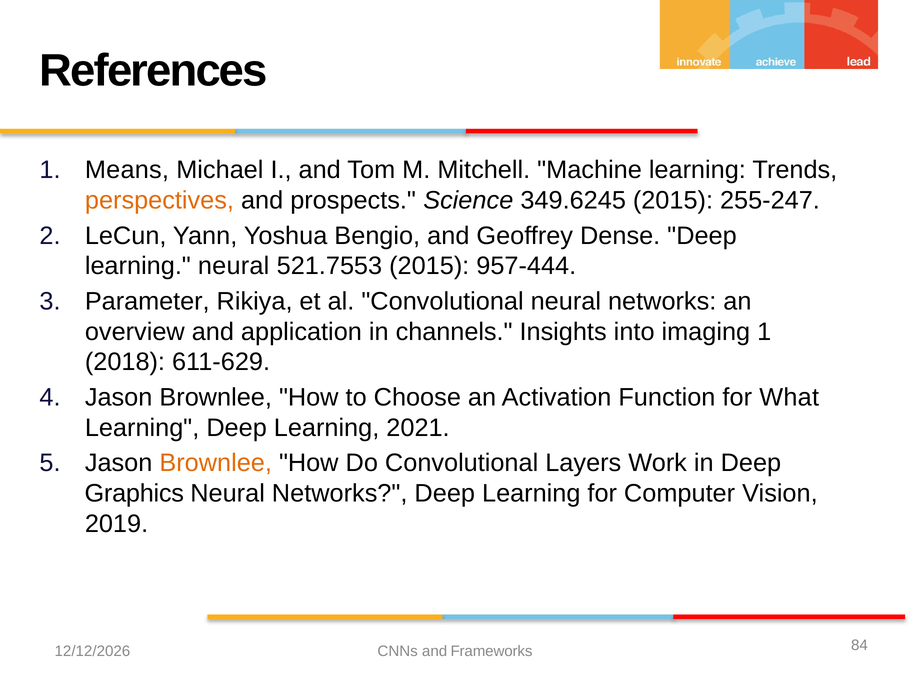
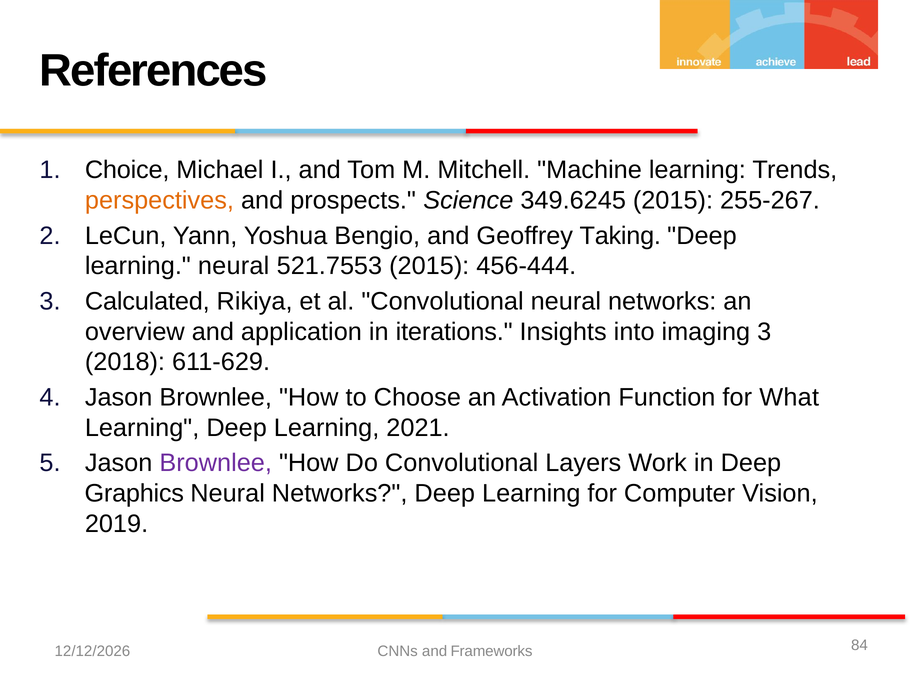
Means: Means -> Choice (127, 170)
255-247: 255-247 -> 255-267 (770, 201)
Dense: Dense -> Taking (620, 236)
957-444: 957-444 -> 456-444 (526, 266)
Parameter: Parameter -> Calculated (147, 302)
channels: channels -> iterations (454, 332)
imaging 1: 1 -> 3 (764, 332)
Brownlee colour: orange -> purple (216, 463)
